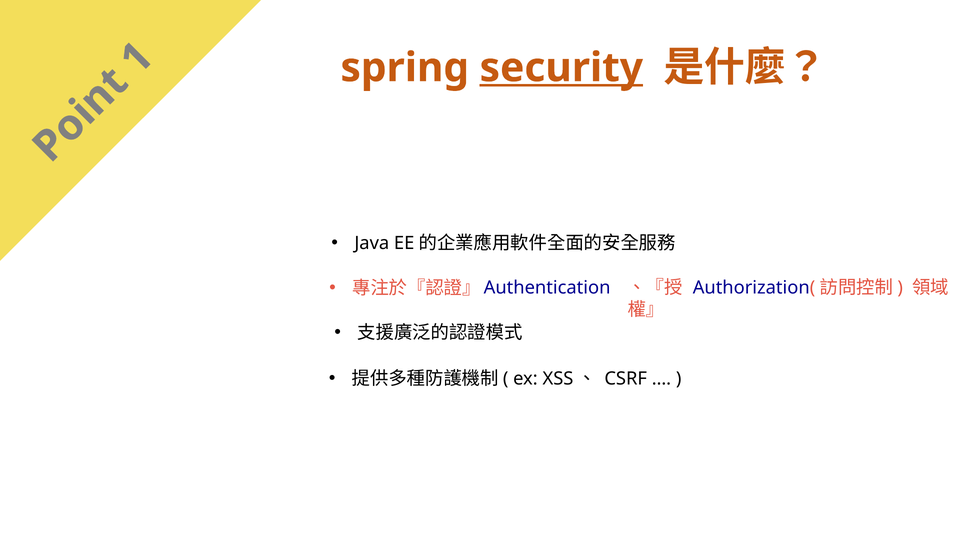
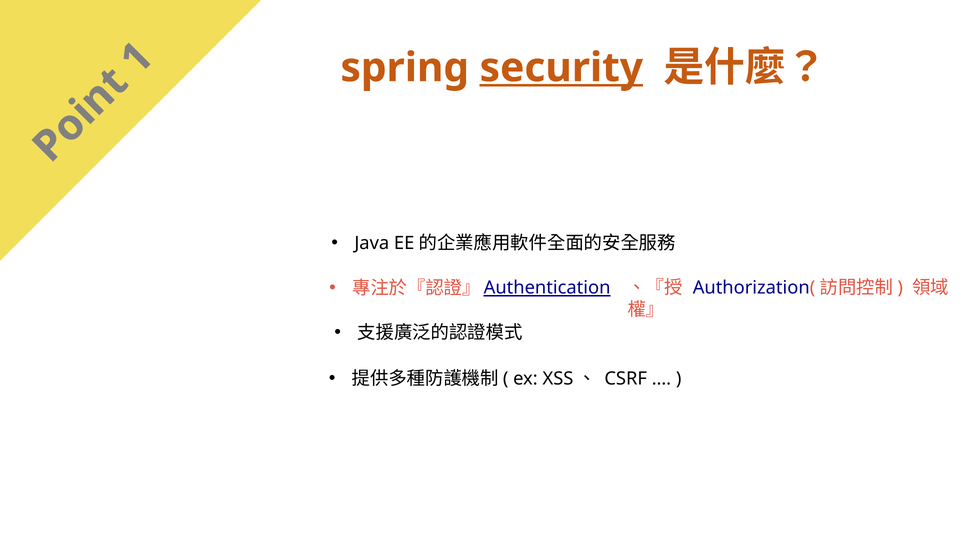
Authentication underline: none -> present (547, 288)
